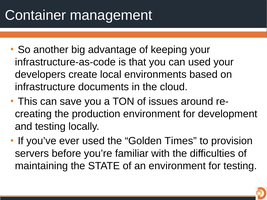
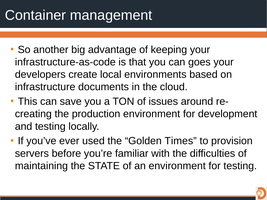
can used: used -> goes (199, 62)
